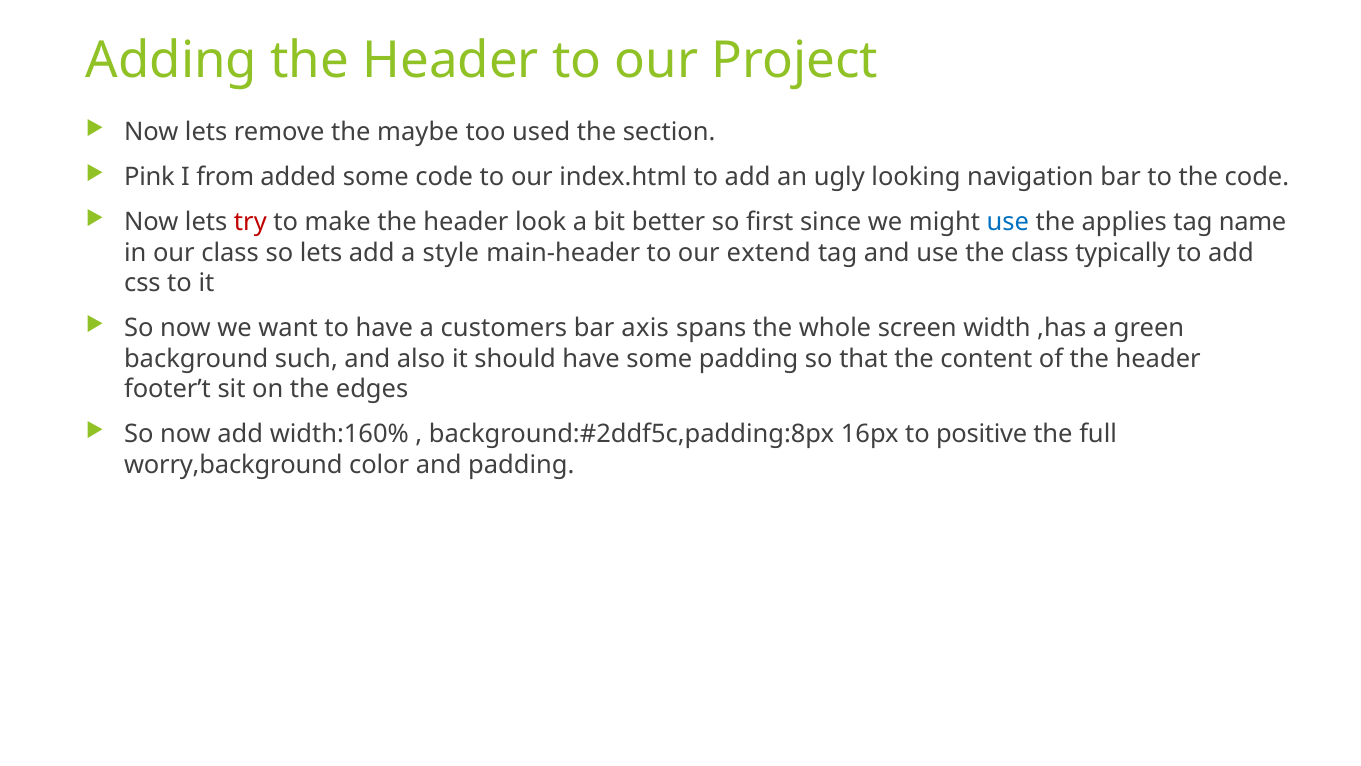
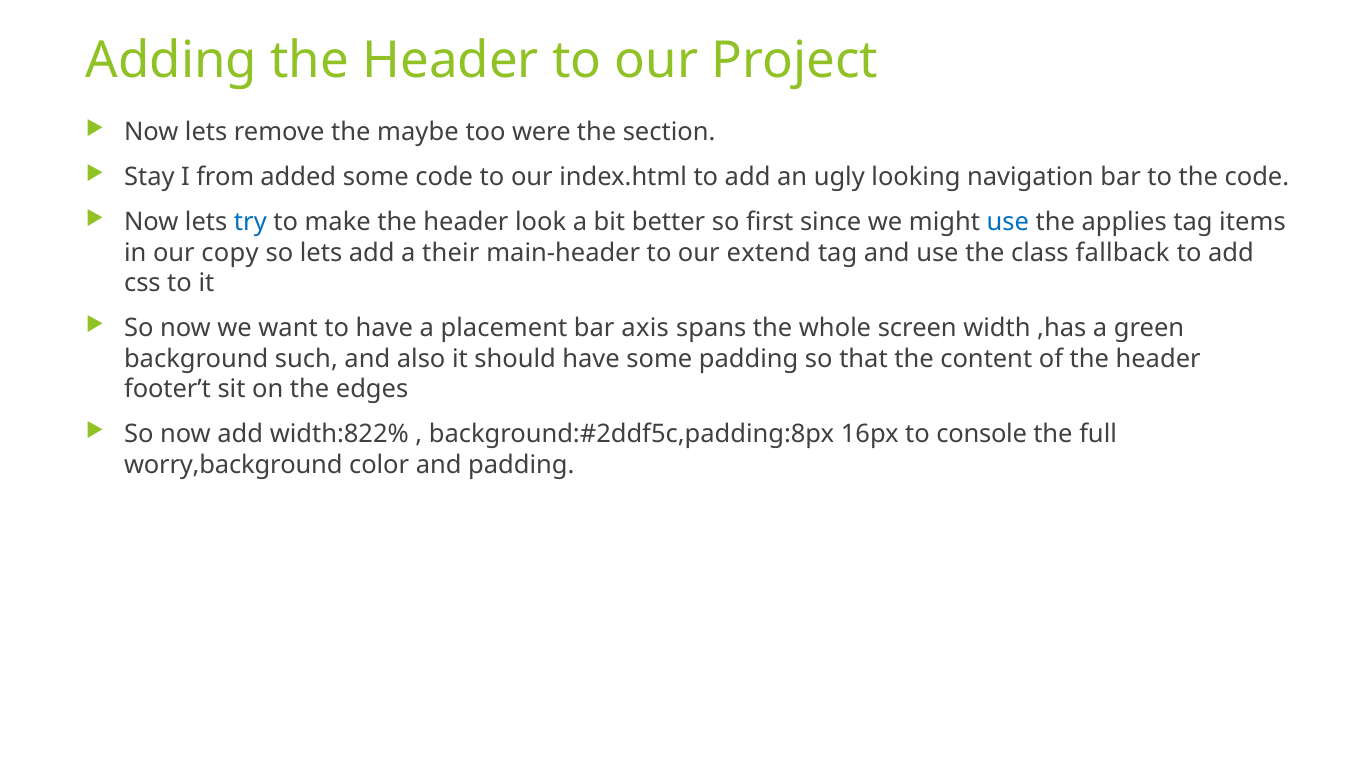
used: used -> were (541, 132)
Pink: Pink -> Stay (149, 177)
try colour: red -> blue (250, 222)
name: name -> items (1252, 222)
our class: class -> copy (230, 253)
style: style -> their (451, 253)
typically: typically -> fallback (1123, 253)
customers: customers -> placement (504, 328)
width:160%: width:160% -> width:822% (339, 434)
positive: positive -> console (982, 434)
